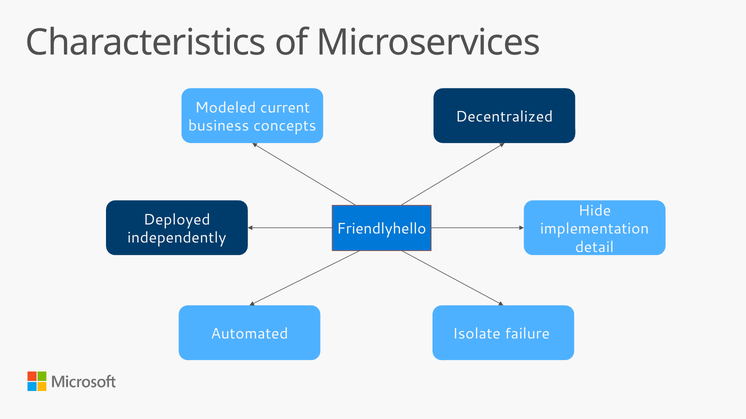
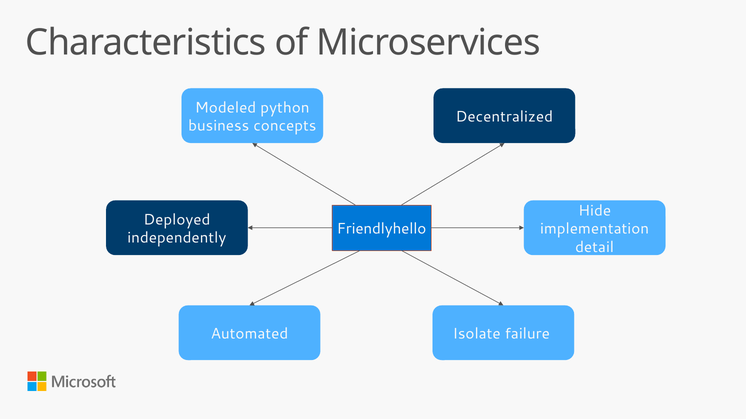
current: current -> python (285, 108)
